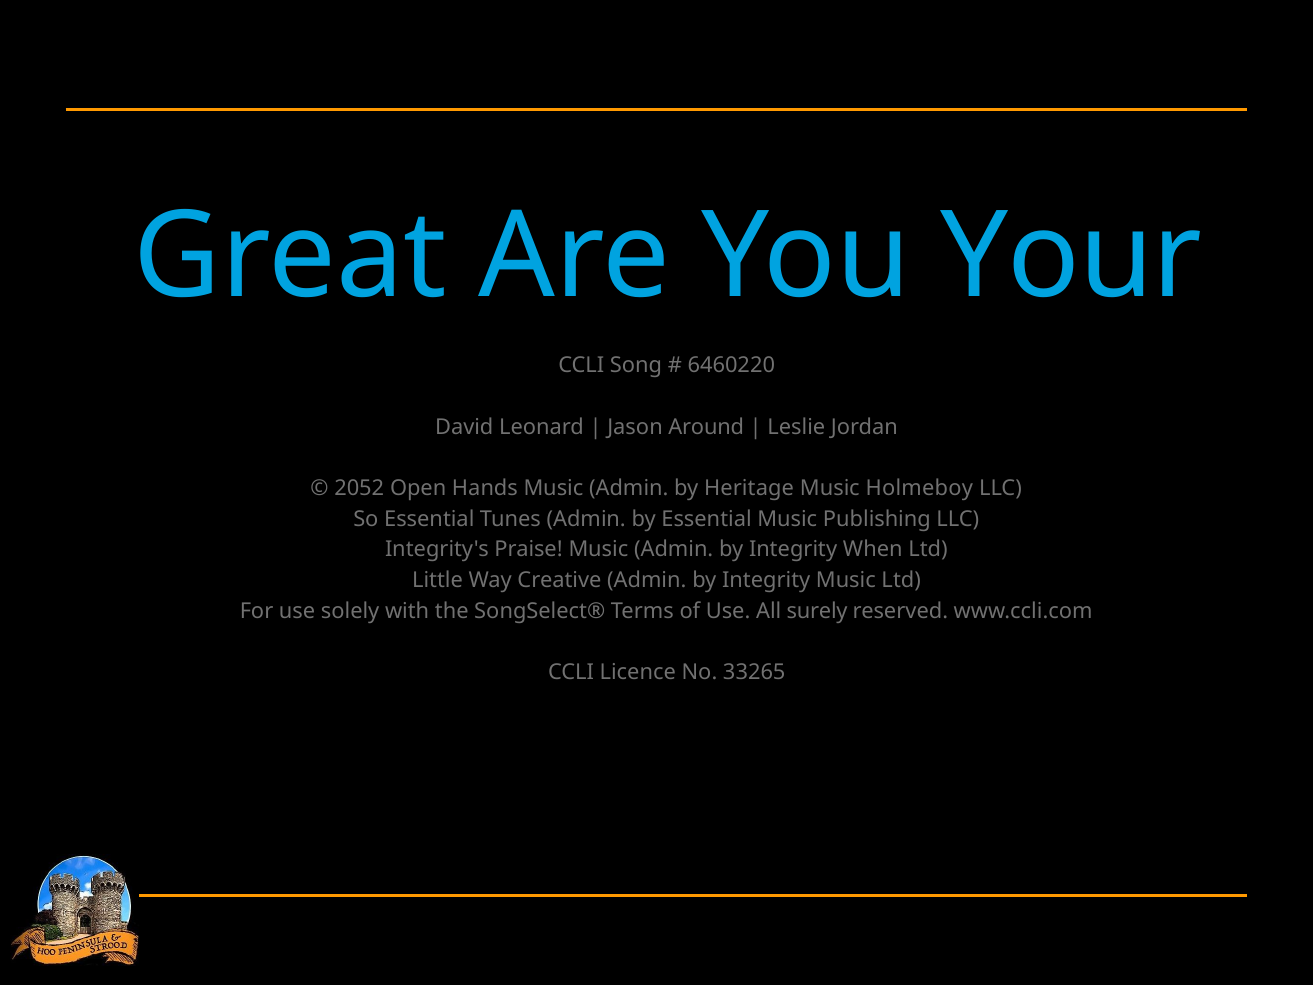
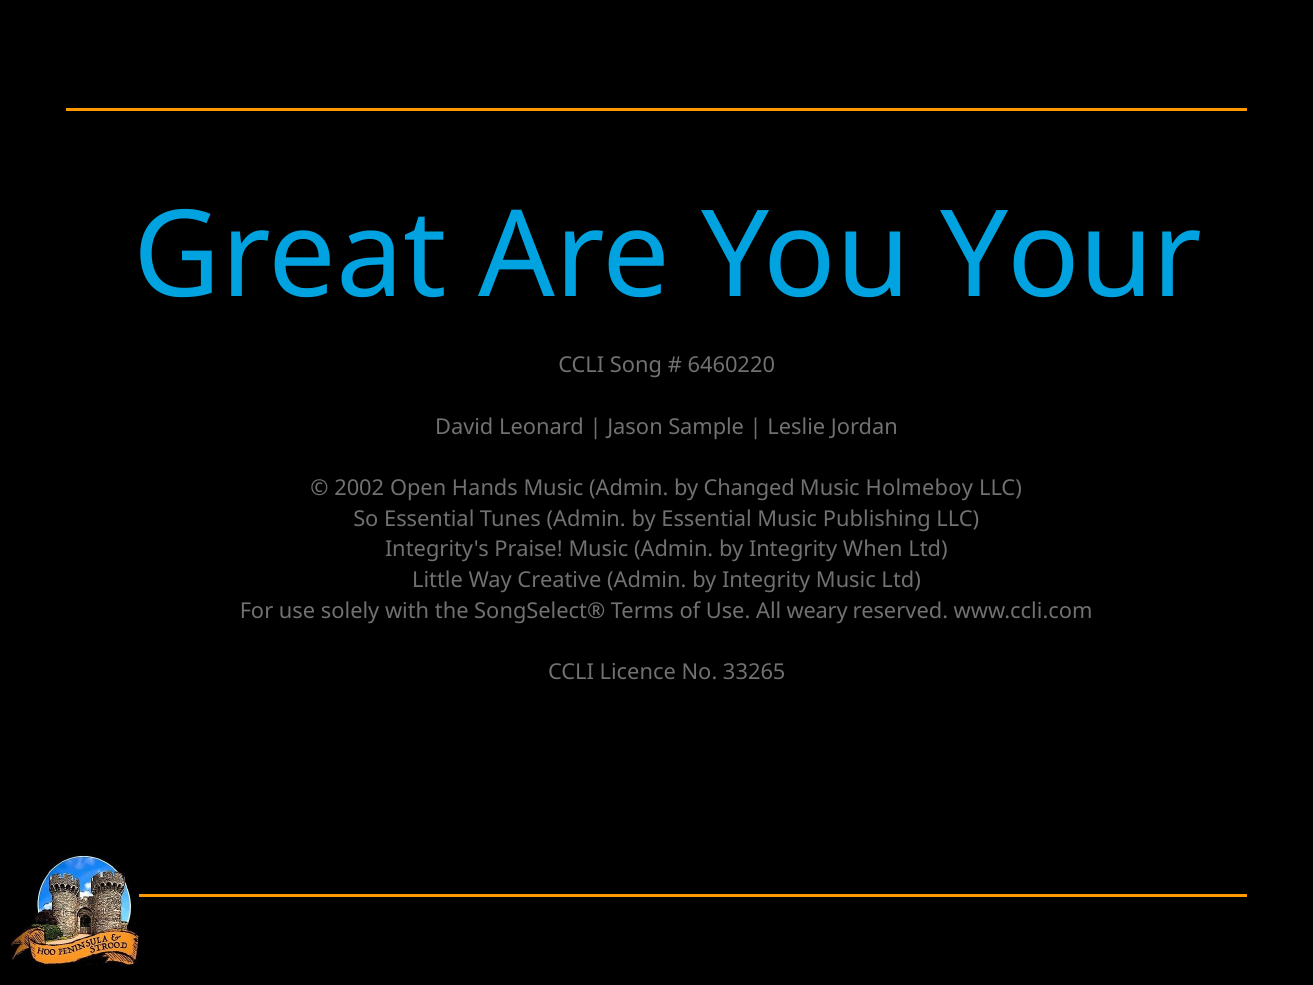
Around: Around -> Sample (706, 427)
2052: 2052 -> 2002 (359, 488)
Heritage: Heritage -> Changed (749, 488)
surely: surely -> weary (817, 611)
